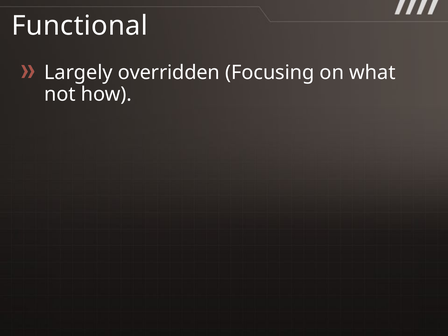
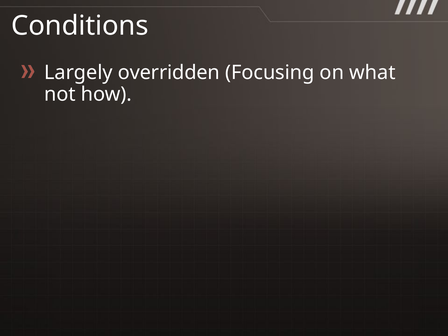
Functional: Functional -> Conditions (80, 26)
